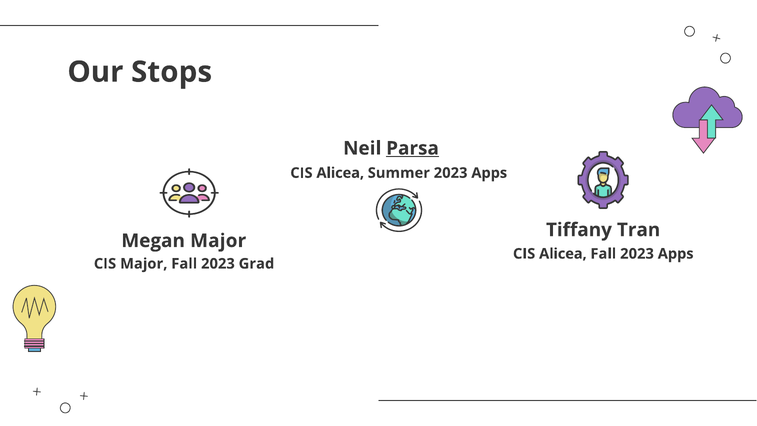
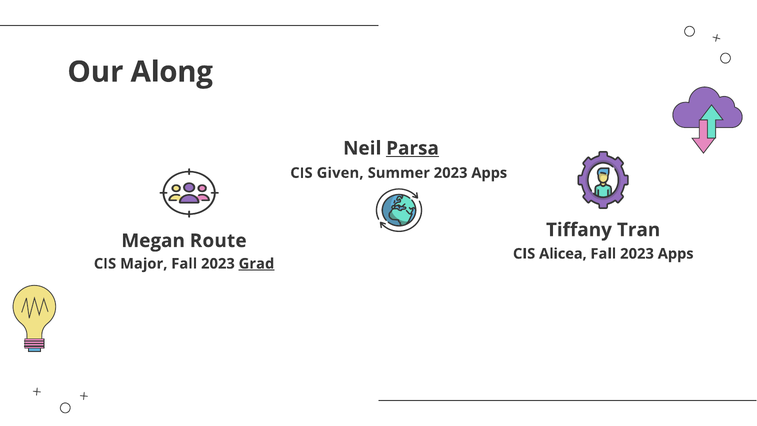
Stops: Stops -> Along (172, 72)
Alicea: Alicea -> Given (340, 173)
Megan Major: Major -> Route (218, 241)
Grad underline: none -> present (256, 264)
